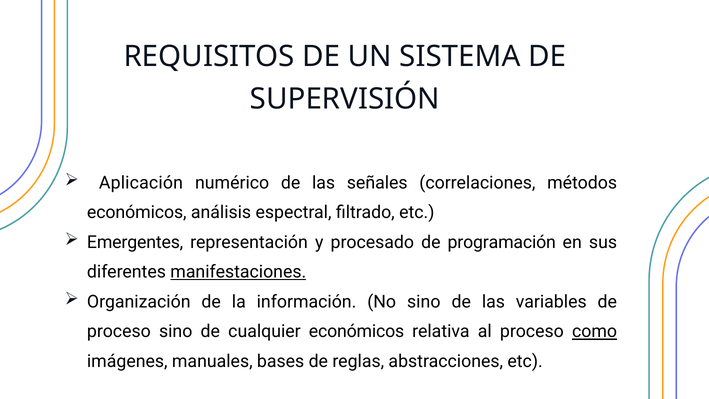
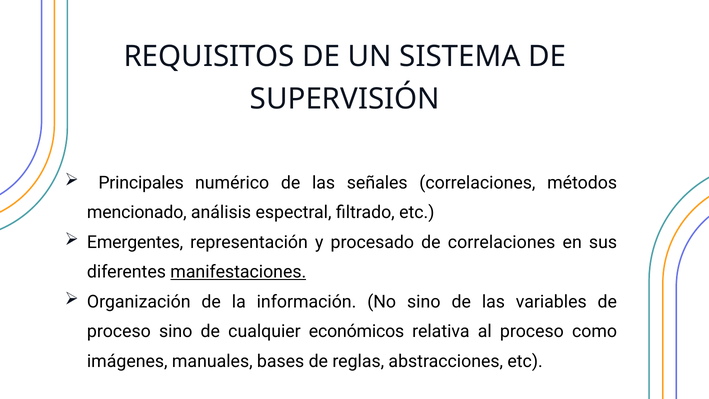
Aplicación: Aplicación -> Principales (141, 183)
económicos: económicos -> mencionado (137, 212)
de programación: programación -> correlaciones (502, 242)
como underline: present -> none (595, 331)
